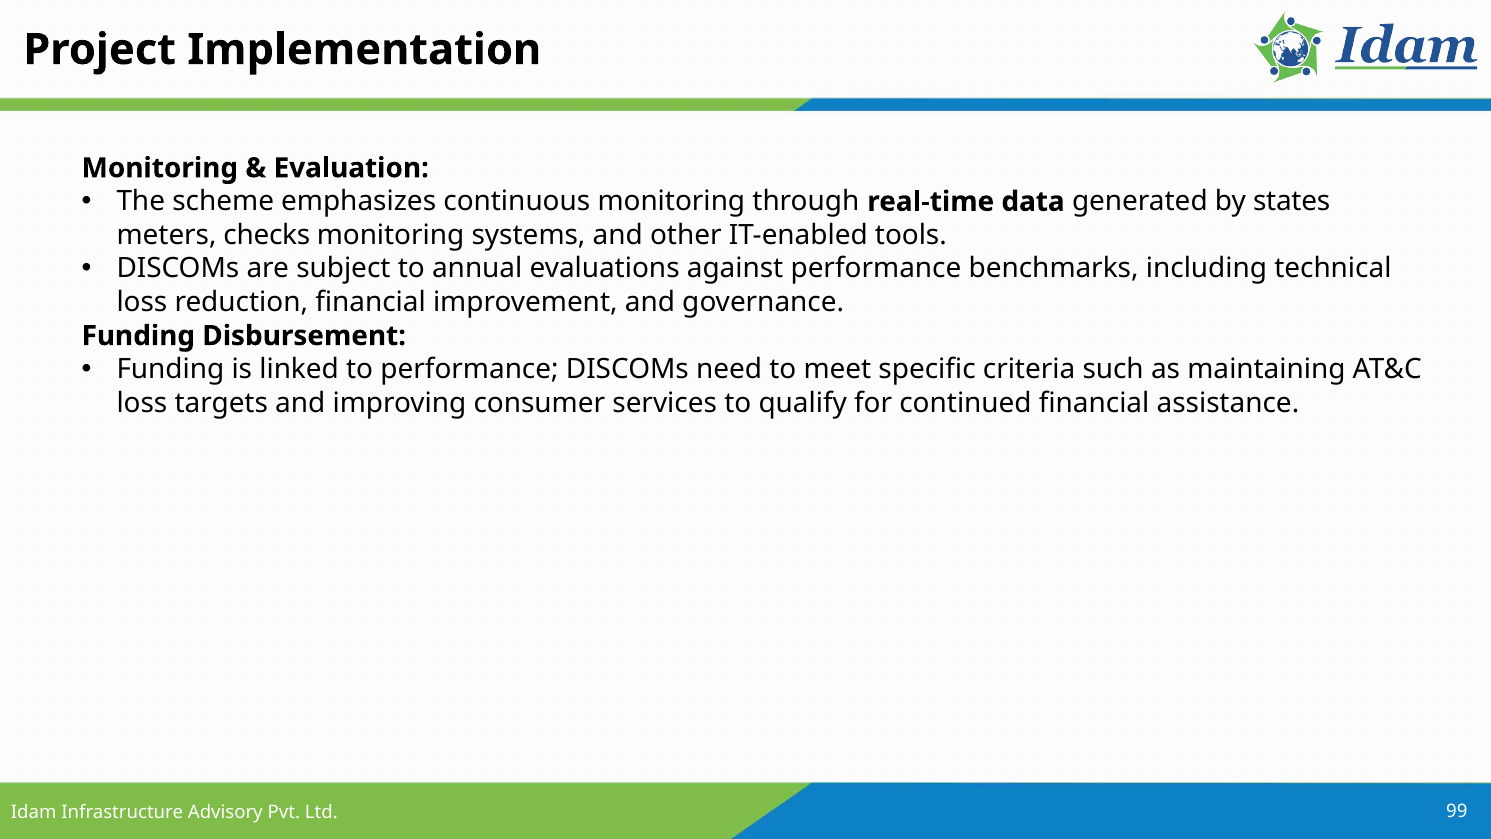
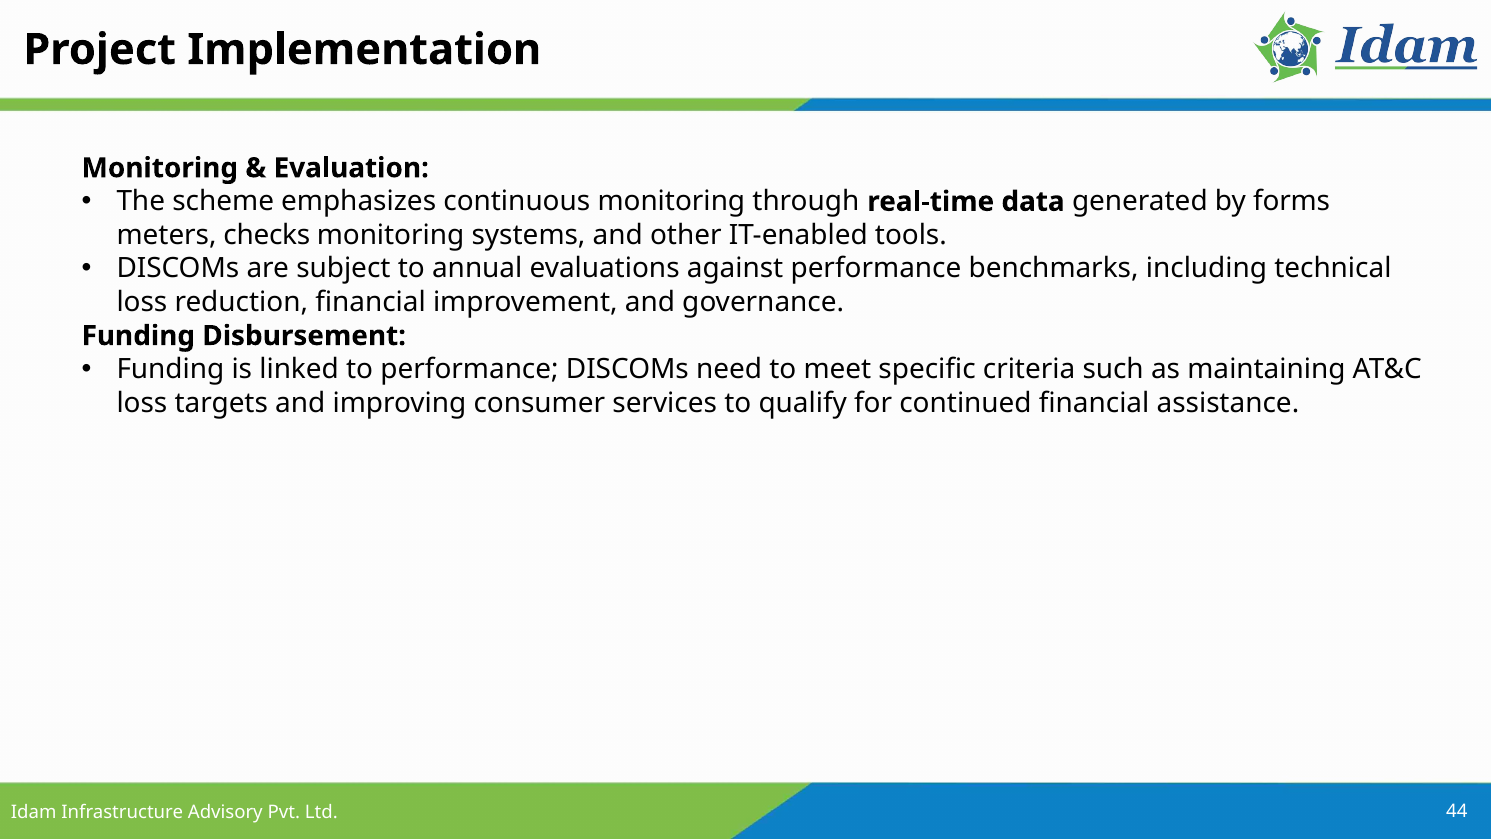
states: states -> forms (1292, 202)
99: 99 -> 44 (1457, 811)
